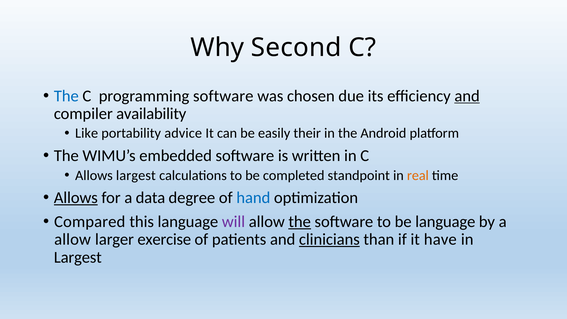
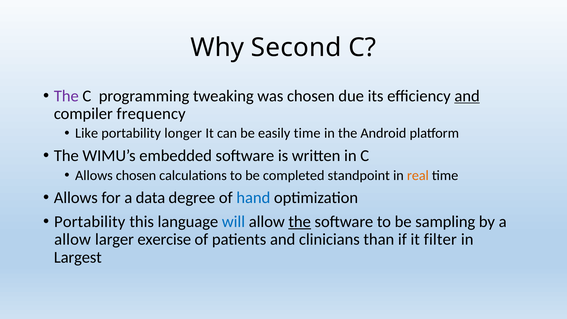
The colour: blue -> purple (66, 96)
programming software: software -> tweaking (223, 96)
availability: availability -> frequency (151, 114)
advice: advice -> longer (183, 133)
easily their: their -> time (307, 133)
Allows largest: largest -> chosen (136, 175)
Allows underline: present -> none (76, 198)
Compared: Compared -> Portability (90, 222)
will colour: purple -> blue (233, 222)
be language: language -> sampling (445, 222)
clinicians underline: present -> none (329, 239)
have: have -> filter (440, 239)
